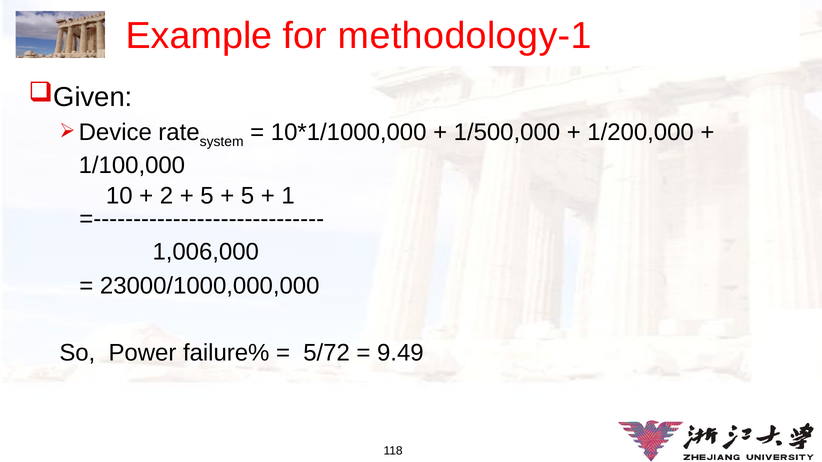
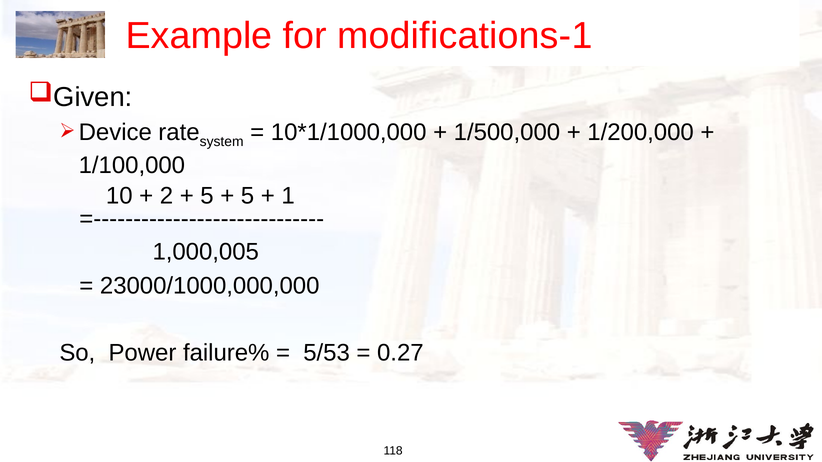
methodology-1: methodology-1 -> modifications-1 (465, 36)
1,006,000: 1,006,000 -> 1,000,005 (206, 252)
5/72: 5/72 -> 5/53 (327, 353)
9.49: 9.49 -> 0.27 (400, 353)
